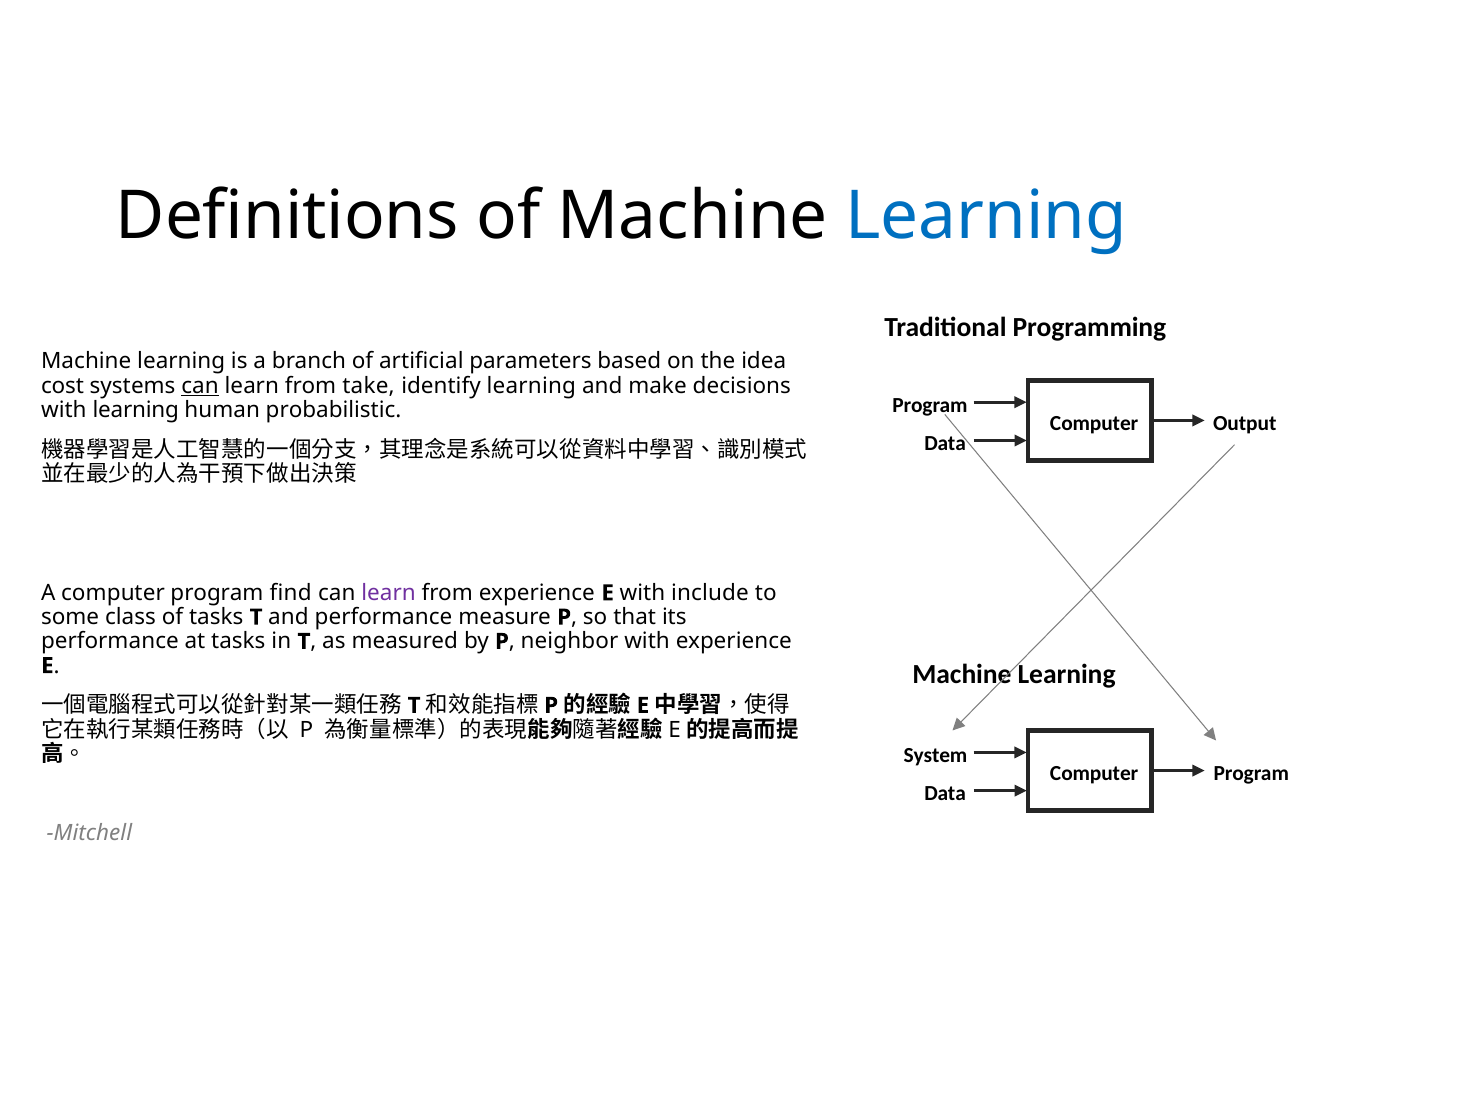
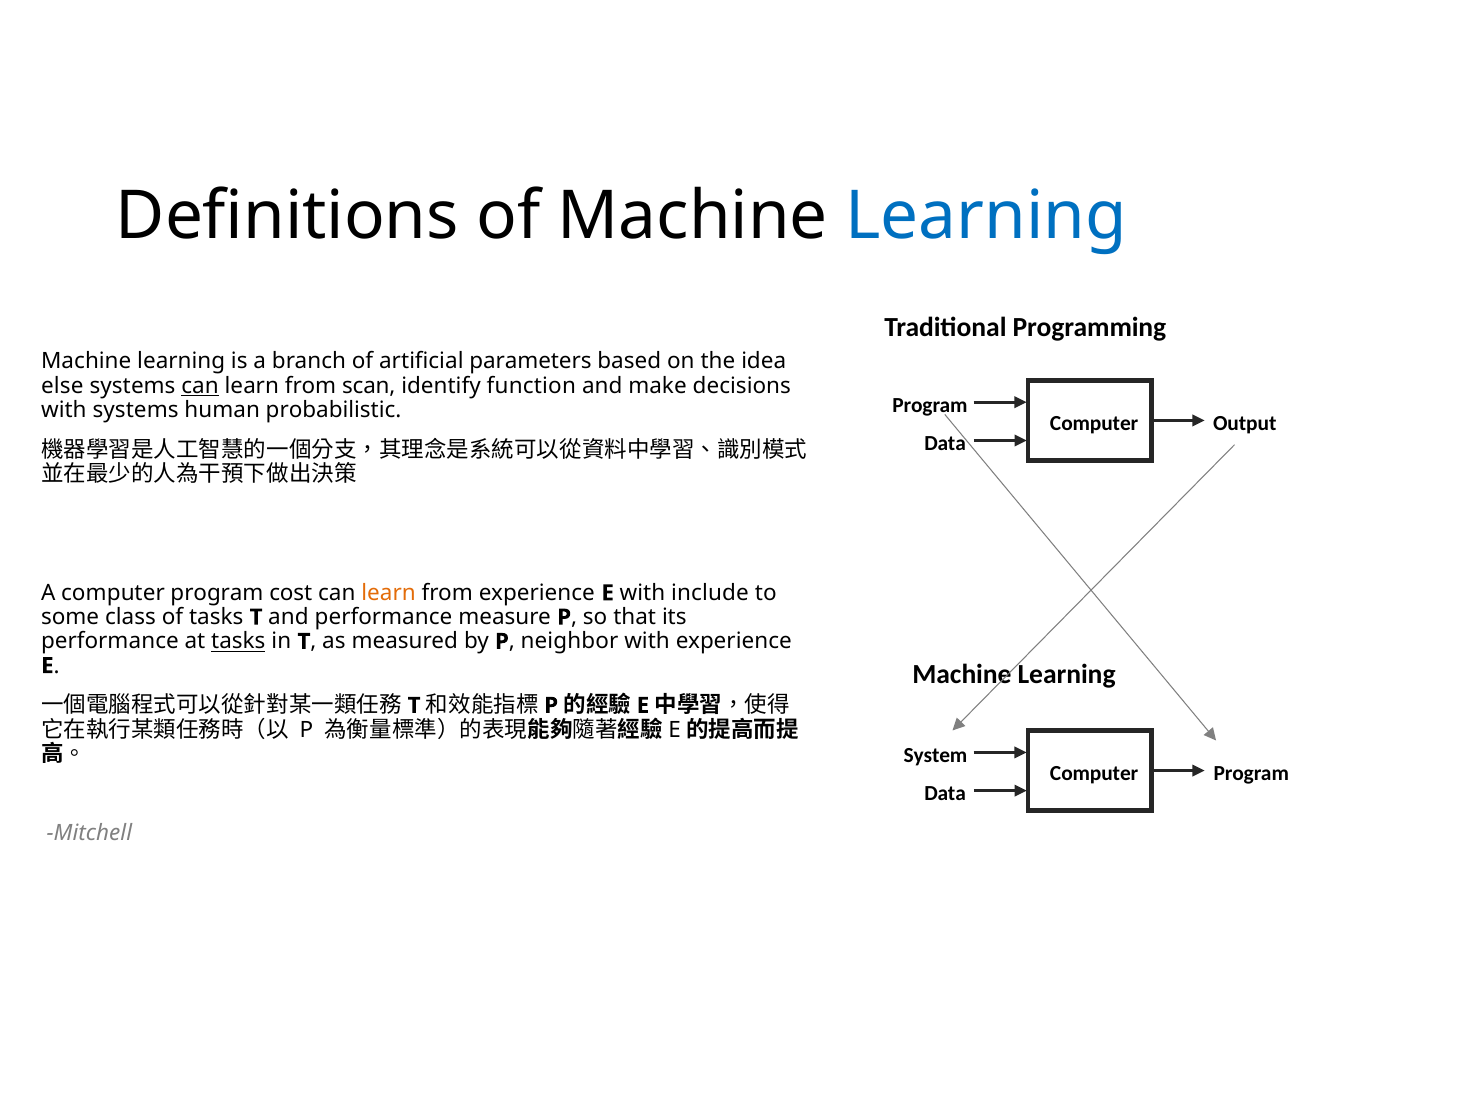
cost: cost -> else (62, 386)
take: take -> scan (369, 386)
identify learning: learning -> function (531, 386)
with learning: learning -> systems (136, 410)
find: find -> cost (291, 593)
learn colour: purple -> orange (389, 593)
tasks underline: none -> present (238, 642)
